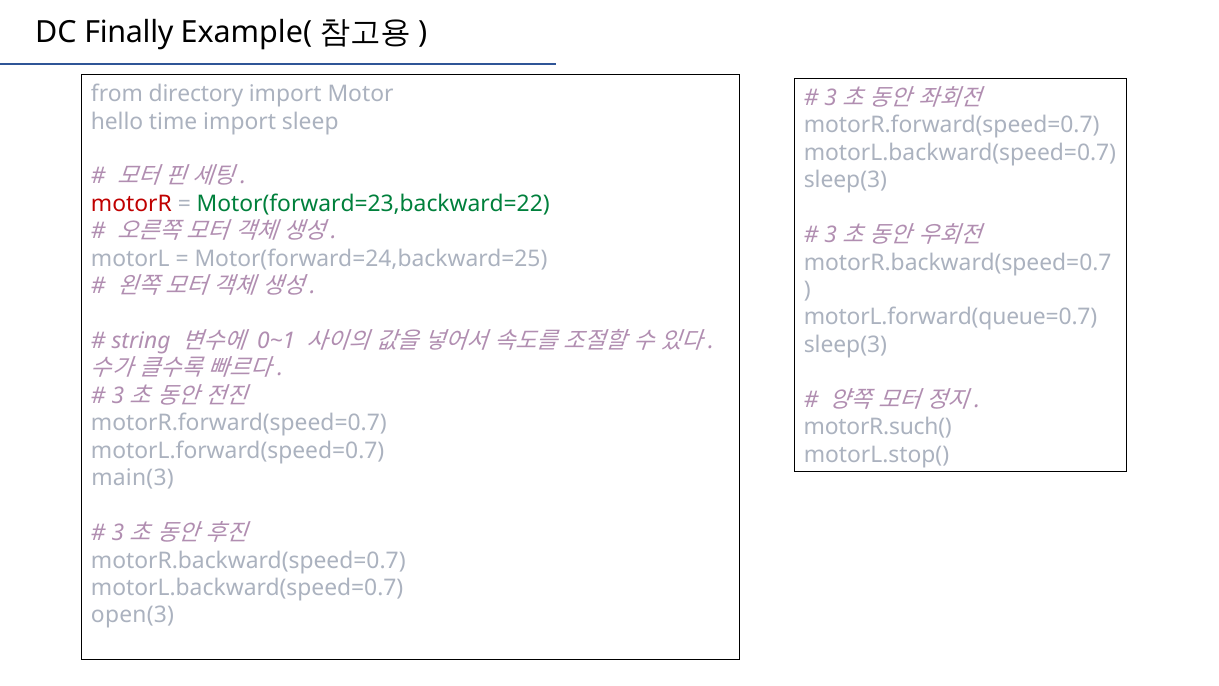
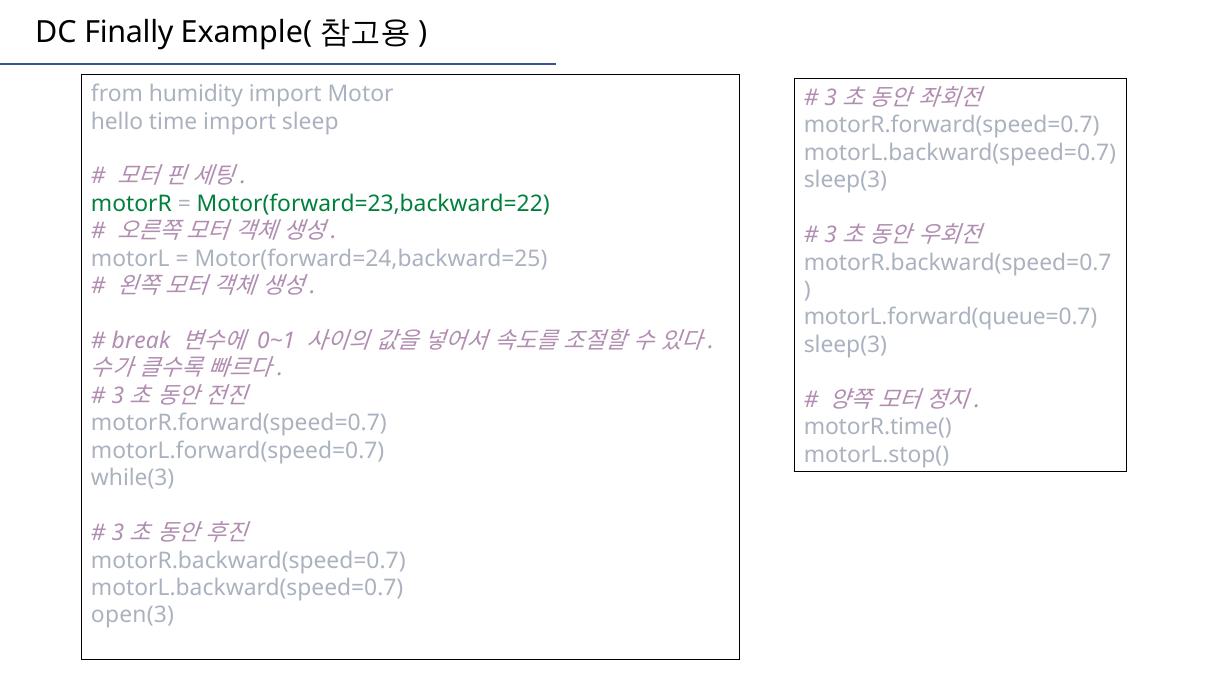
directory: directory -> humidity (196, 94)
motorR colour: red -> green (131, 204)
string: string -> break (141, 341)
motorR.such(: motorR.such( -> motorR.time( (878, 427)
main(3: main(3 -> while(3 (133, 478)
